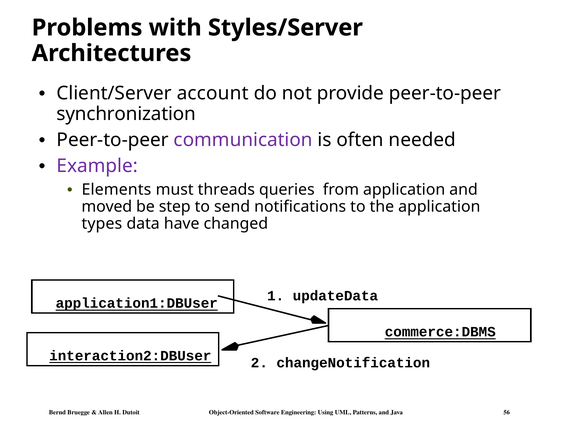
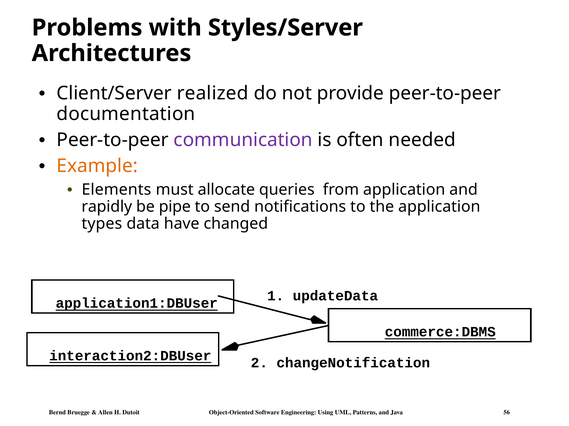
account: account -> realized (213, 93)
synchronization: synchronization -> documentation (126, 114)
Example colour: purple -> orange (97, 166)
threads: threads -> allocate (226, 190)
moved: moved -> rapidly (107, 207)
step: step -> pipe (175, 207)
